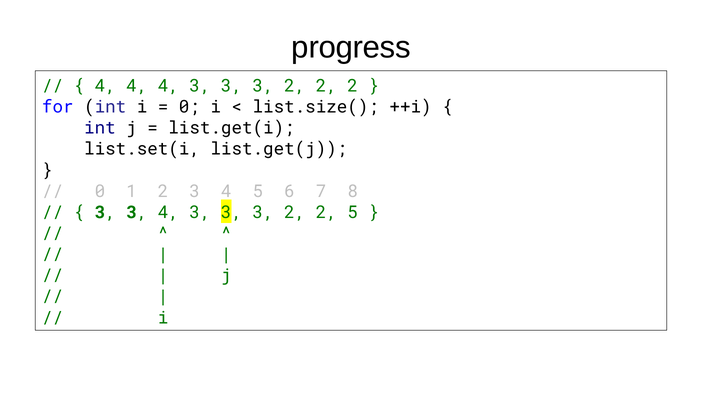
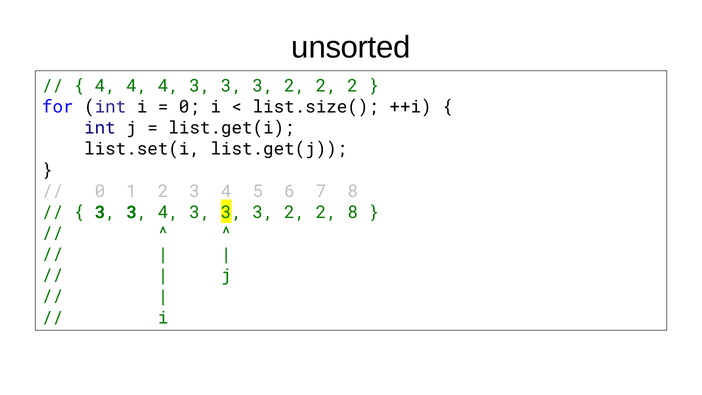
progress: progress -> unsorted (351, 47)
2 5: 5 -> 8 (353, 212)
